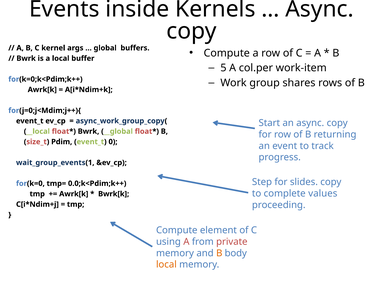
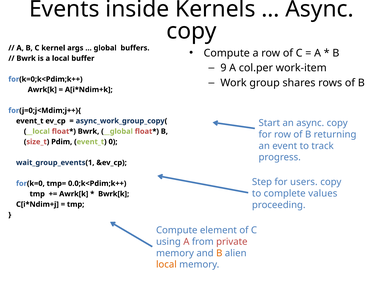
5: 5 -> 9 (223, 68)
slides: slides -> users (304, 182)
body: body -> alien (236, 253)
